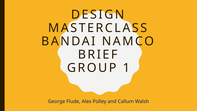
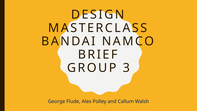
1: 1 -> 3 (126, 68)
